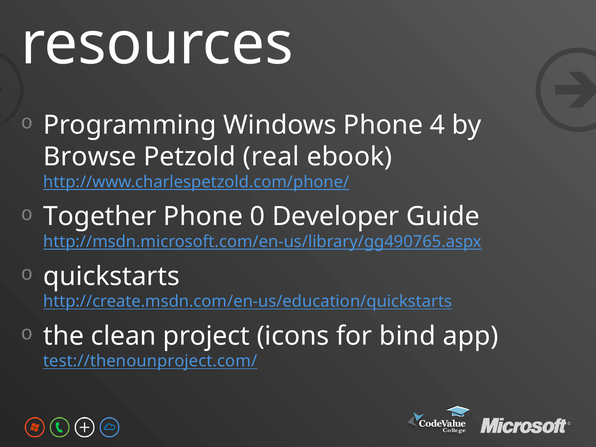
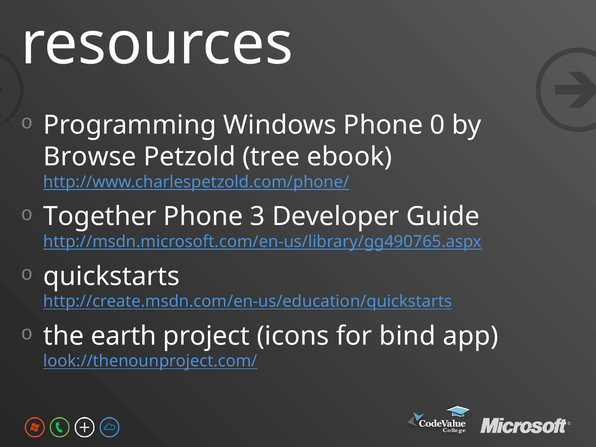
4: 4 -> 0 (437, 125)
real: real -> tree (271, 157)
0: 0 -> 3 (258, 217)
clean: clean -> earth (124, 336)
test://thenounproject.com/: test://thenounproject.com/ -> look://thenounproject.com/ (150, 361)
